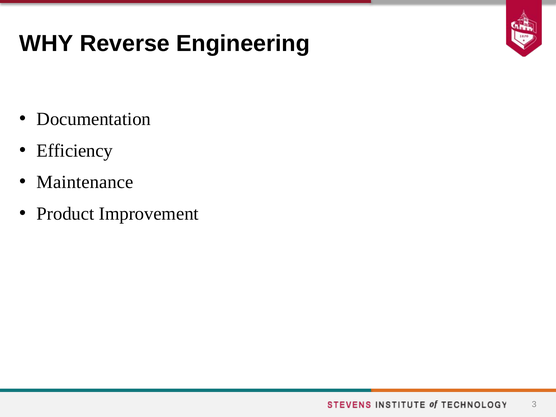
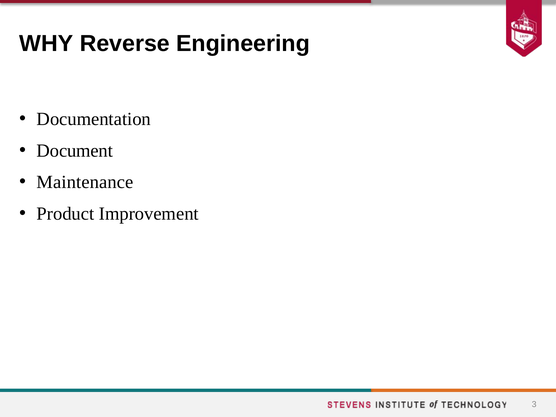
Efficiency: Efficiency -> Document (75, 151)
